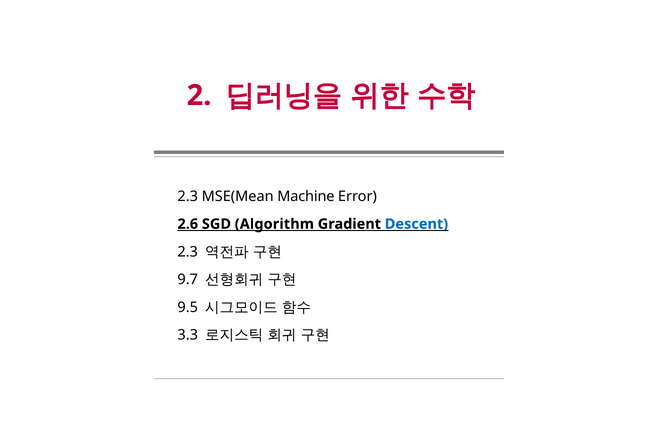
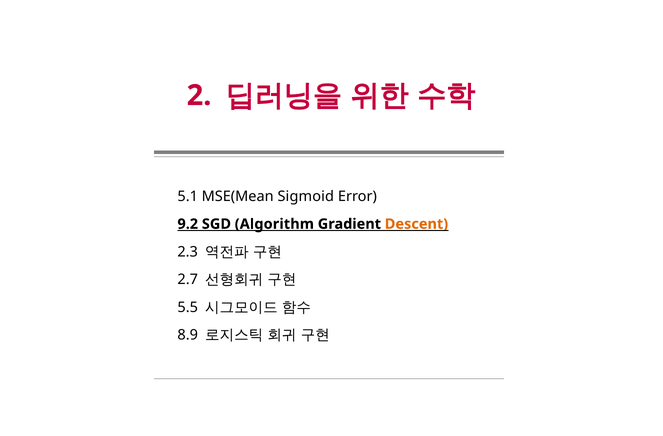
2.3: 2.3 -> 5.1 (188, 196)
Machine: Machine -> Sigmoid (306, 196)
2.6: 2.6 -> 9.2 (188, 224)
Descent colour: blue -> orange (416, 224)
9.7: 9.7 -> 2.7 (188, 279)
9.5: 9.5 -> 5.5 (188, 307)
3.3: 3.3 -> 8.9 (188, 335)
